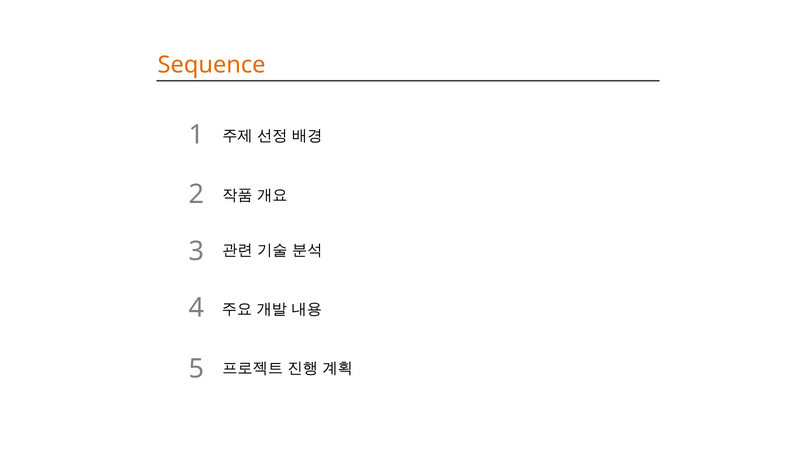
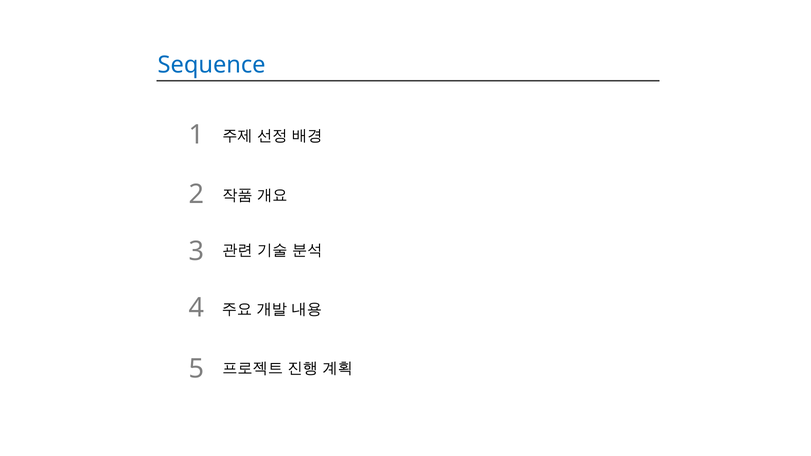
Sequence colour: orange -> blue (212, 65)
